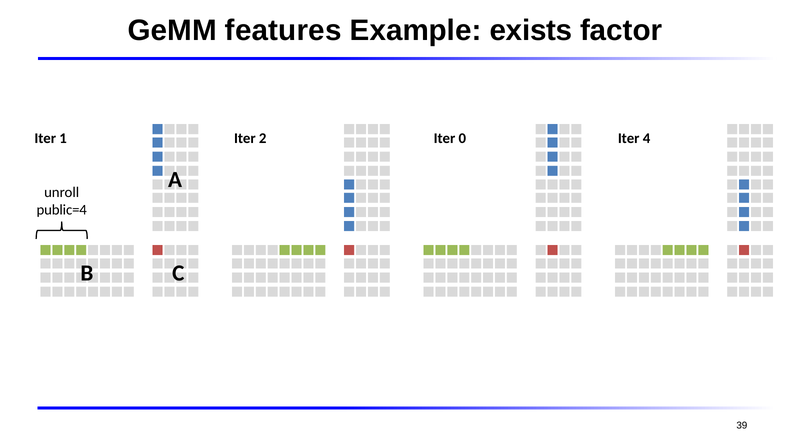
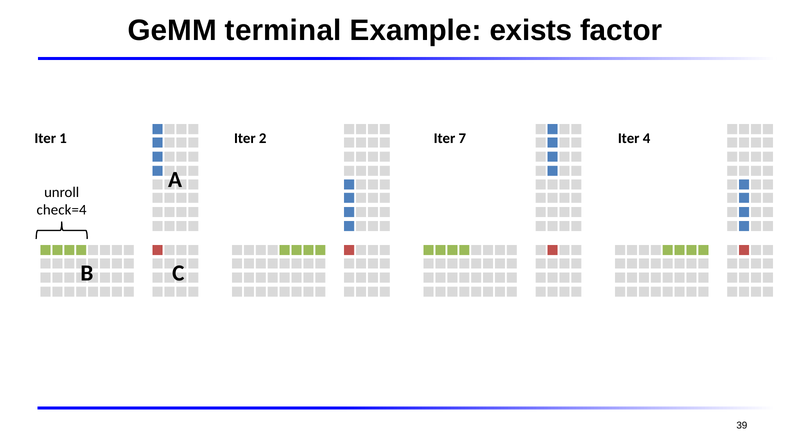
features: features -> terminal (283, 31)
0: 0 -> 7 (462, 139)
public=4: public=4 -> check=4 (62, 210)
